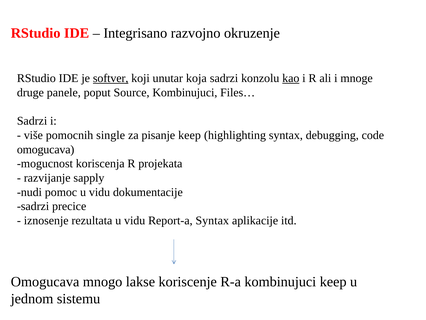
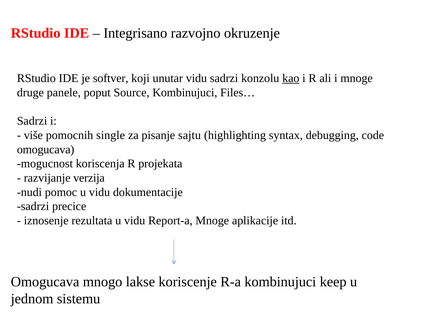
softver underline: present -> none (111, 78)
unutar koja: koja -> vidu (196, 78)
pisanje keep: keep -> sajtu (190, 135)
sapply: sapply -> verzija (89, 178)
Report-a Syntax: Syntax -> Mnoge (212, 220)
